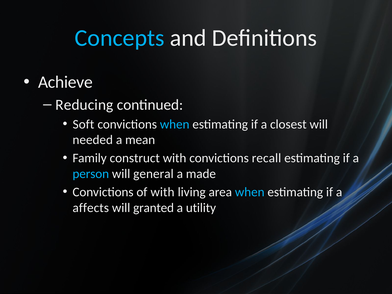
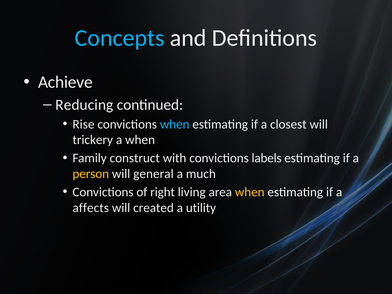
Soft: Soft -> Rise (83, 124)
needed: needed -> trickery (93, 140)
a mean: mean -> when (140, 140)
recall: recall -> labels (267, 158)
person colour: light blue -> yellow (91, 174)
made: made -> much (201, 174)
of with: with -> right (163, 192)
when colour: light blue -> yellow (250, 192)
granted: granted -> created (153, 208)
